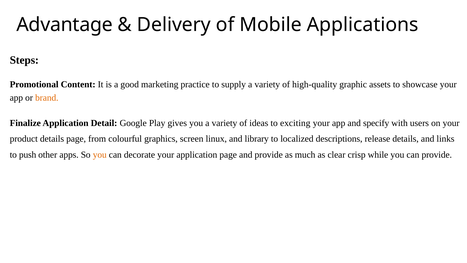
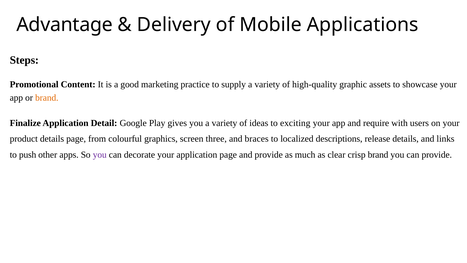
specify: specify -> require (376, 123)
linux: linux -> three (216, 139)
library: library -> braces (257, 139)
you colour: orange -> purple (100, 154)
crisp while: while -> brand (378, 154)
